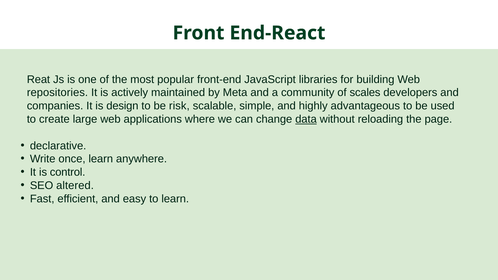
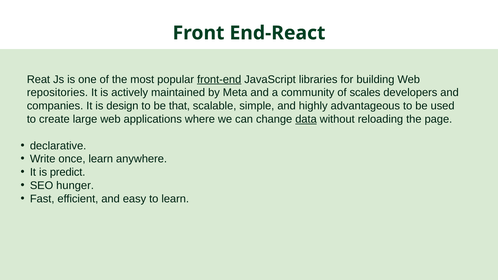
front-end underline: none -> present (219, 79)
risk: risk -> that (179, 106)
control: control -> predict (68, 172)
altered: altered -> hunger (75, 186)
